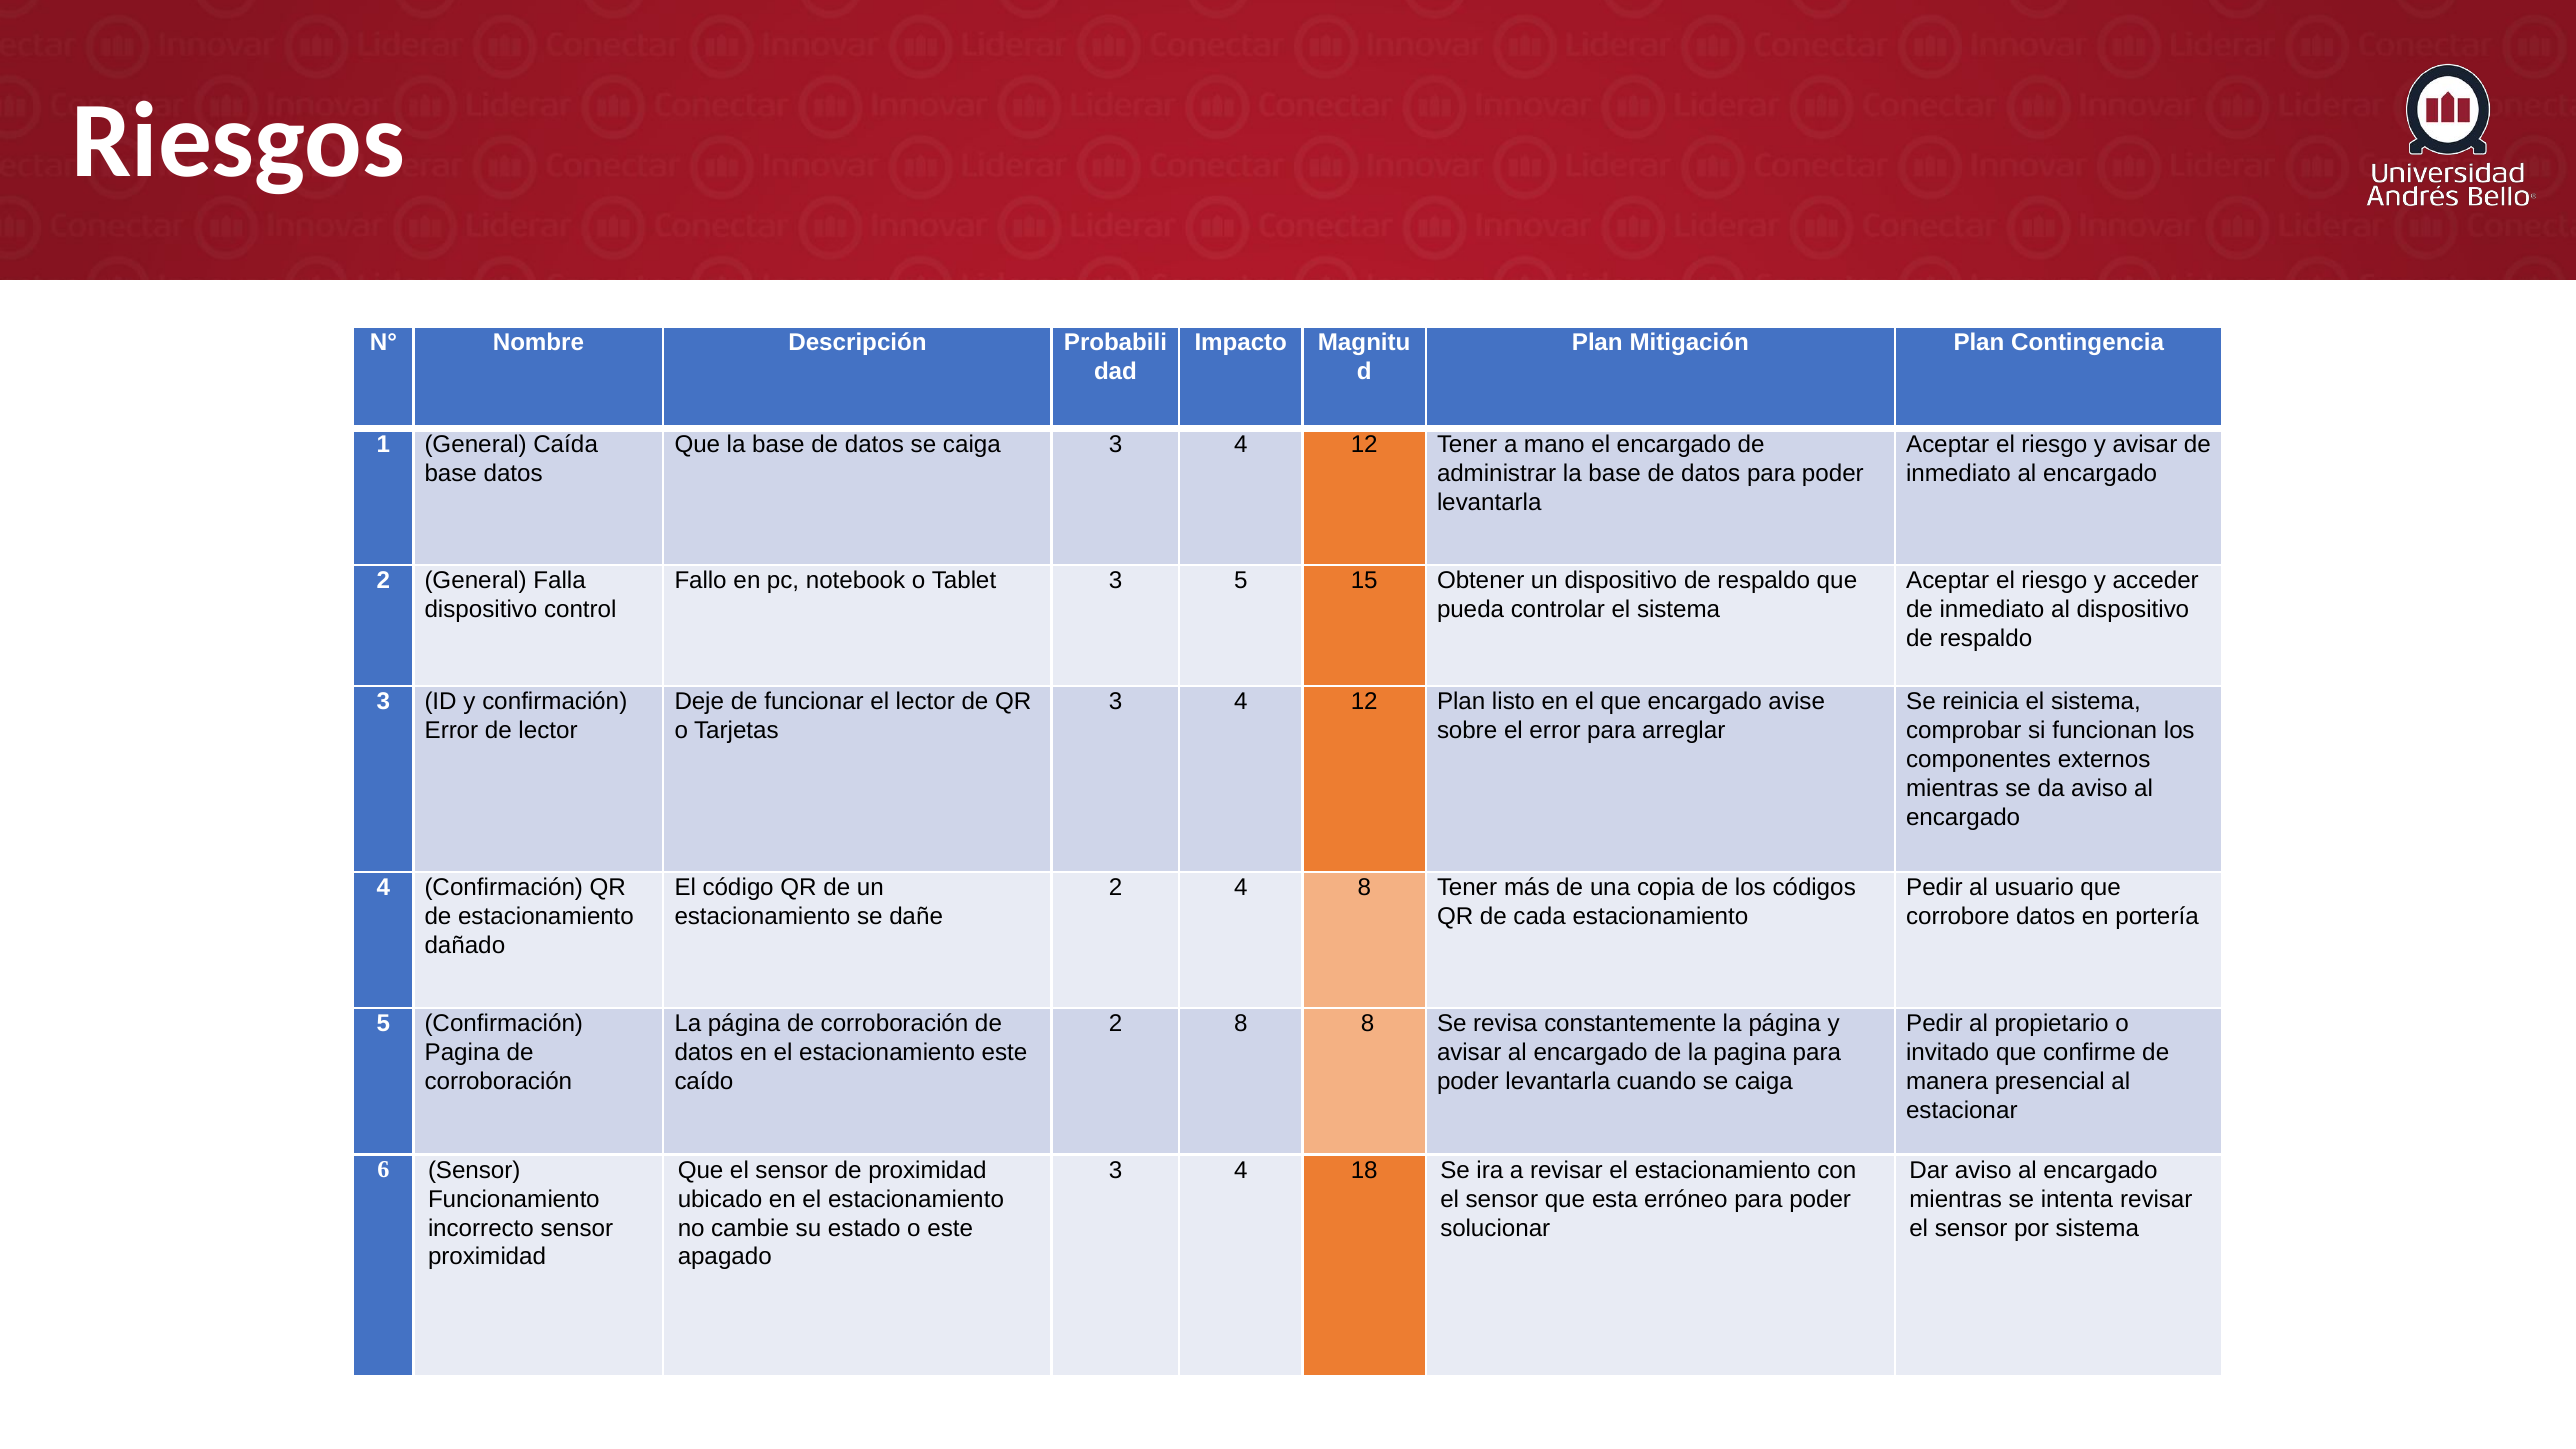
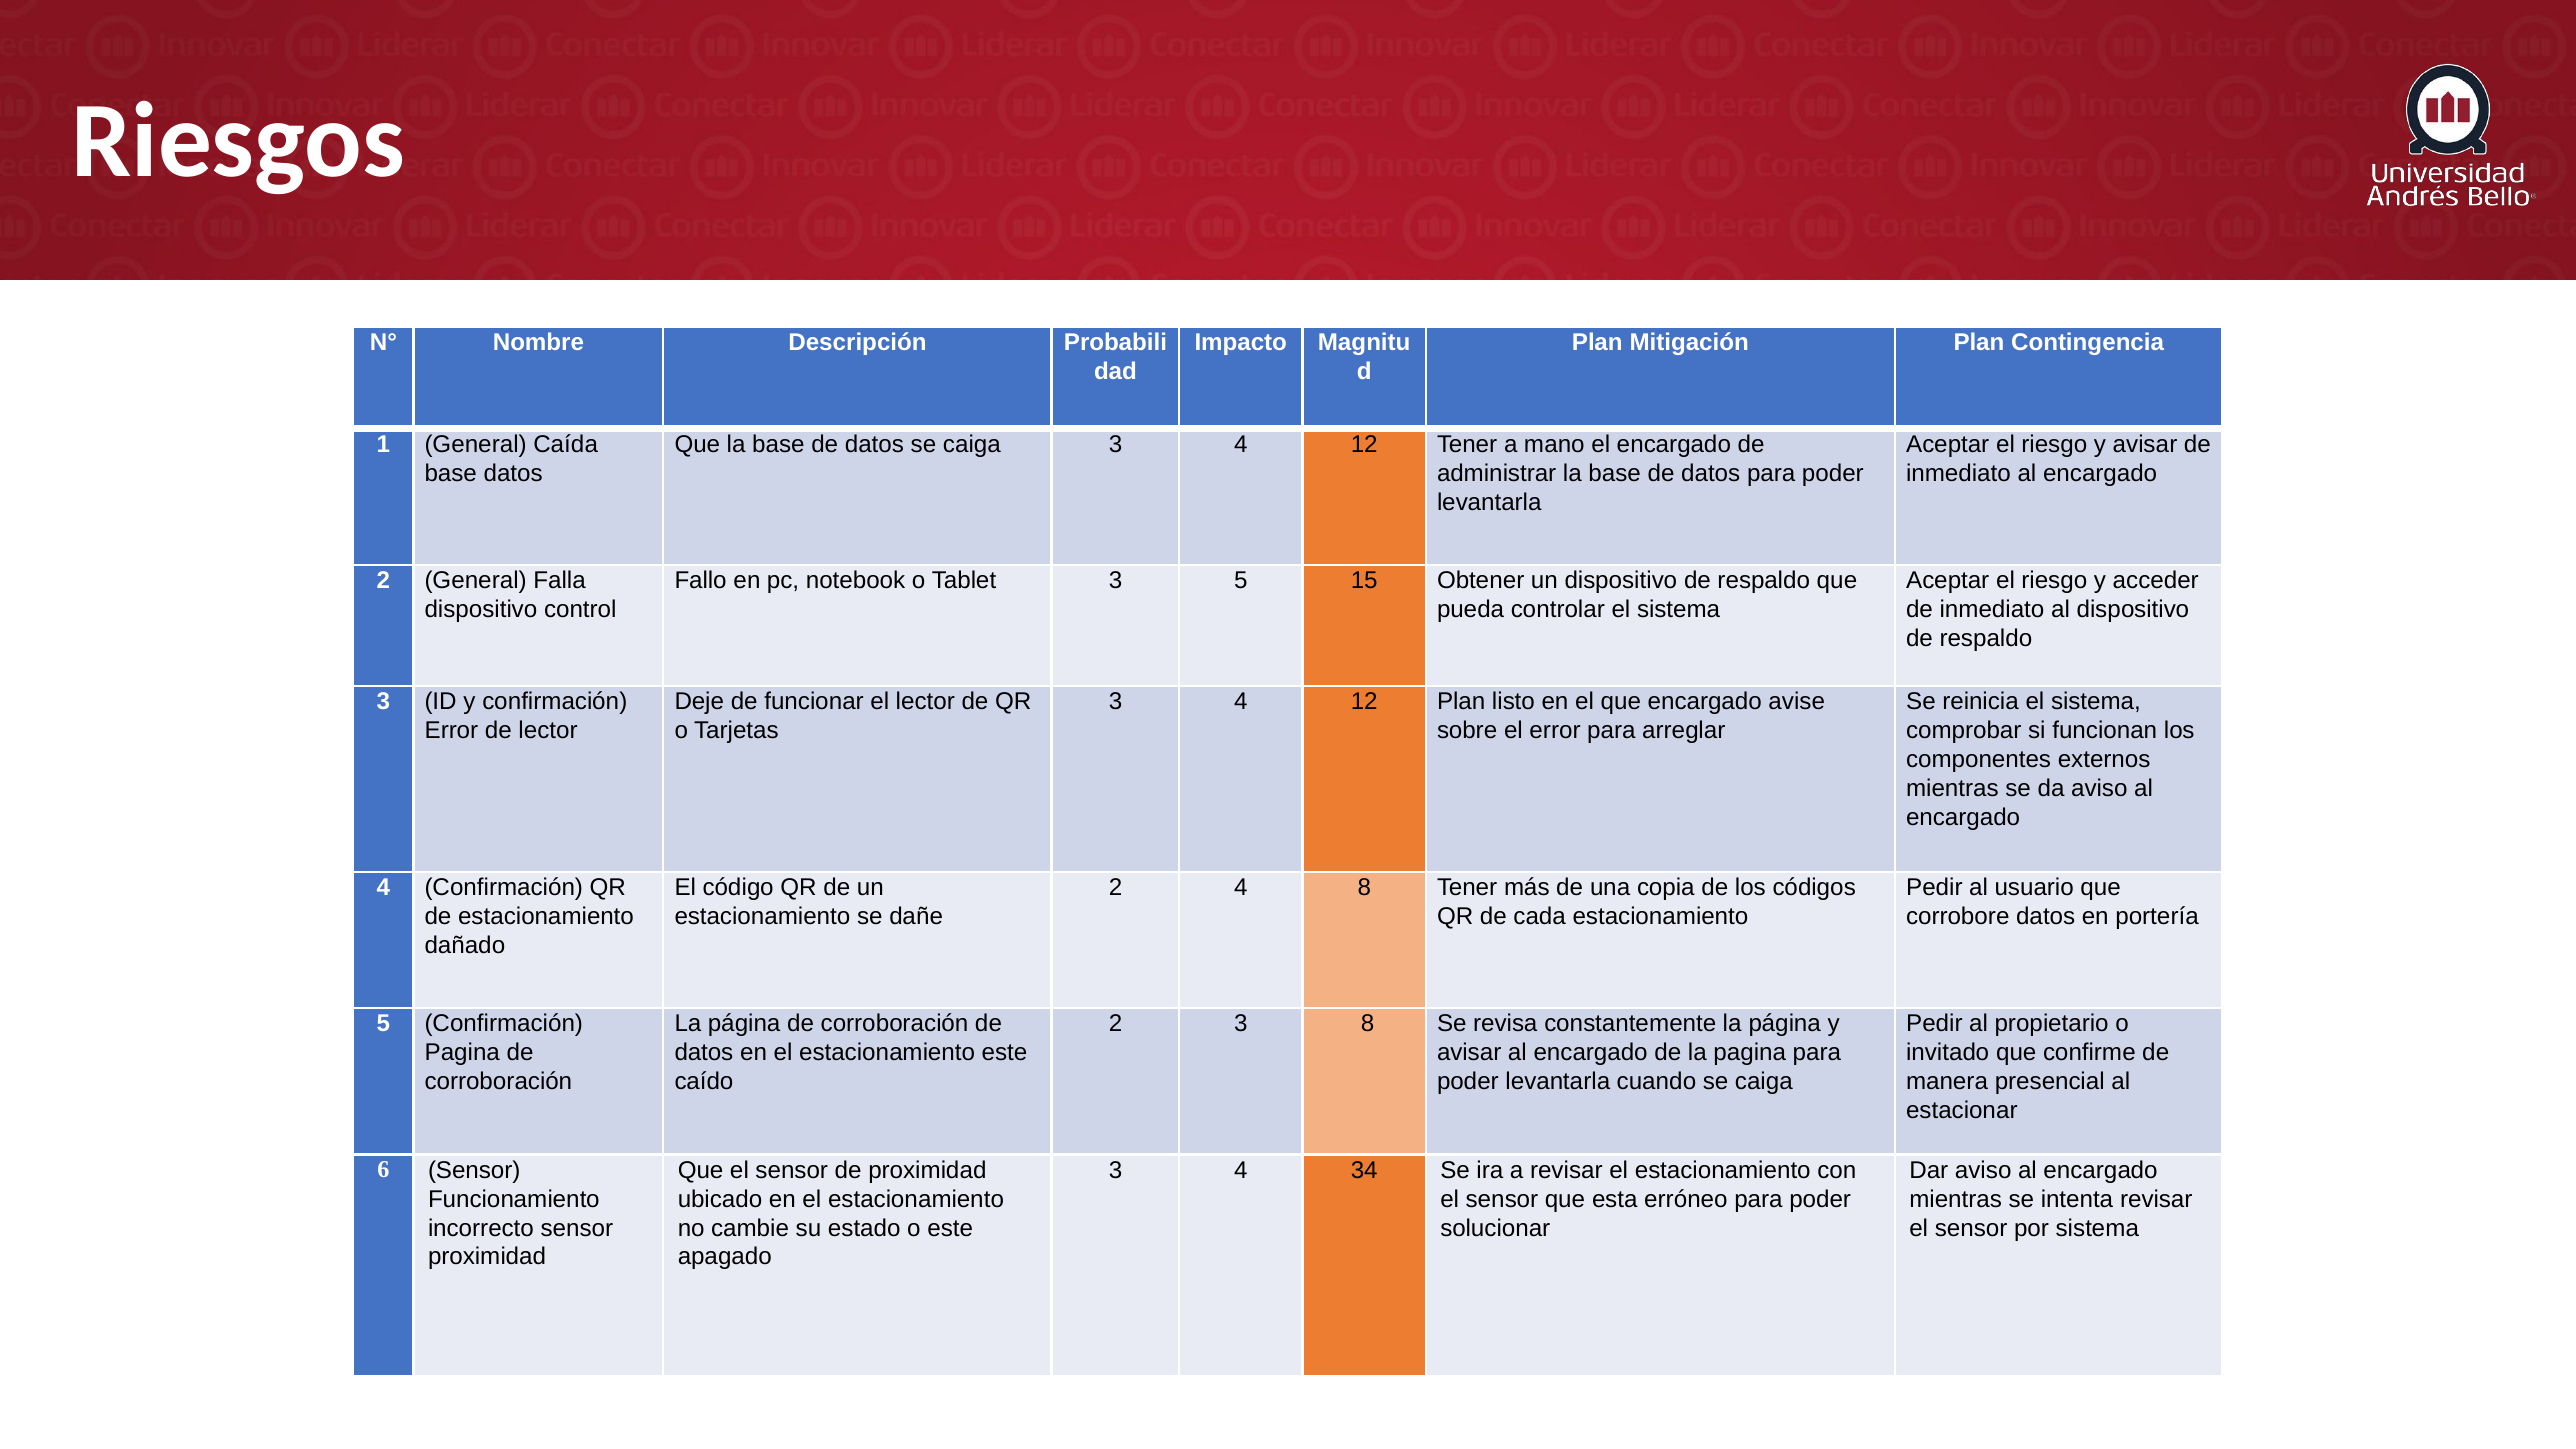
2 8: 8 -> 3 (1241, 1024)
18: 18 -> 34 (1364, 1170)
